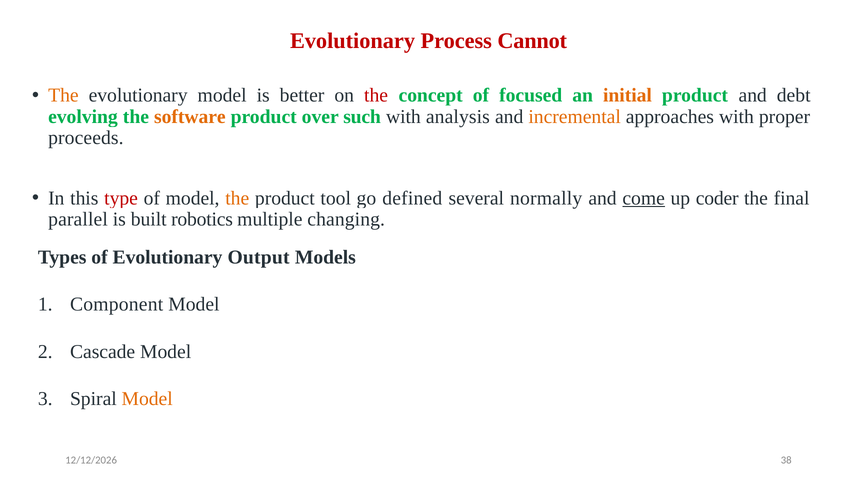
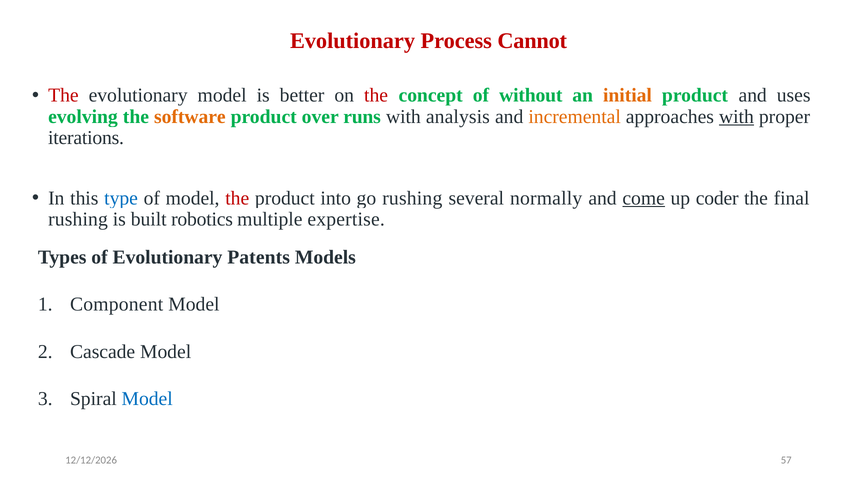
The colour: orange -> red (63, 95)
focused: focused -> without (531, 95)
debt: debt -> uses (794, 95)
such: such -> runs (362, 117)
with underline: none -> present (736, 117)
proceeds: proceeds -> iterations (86, 138)
type colour: red -> blue (121, 198)
the colour: orange -> red (237, 198)
tool: tool -> into (336, 198)
go defined: defined -> rushing (412, 198)
parallel: parallel -> rushing (78, 219)
changing: changing -> expertise (346, 219)
Output: Output -> Patents (259, 257)
Model colour: orange -> blue (147, 399)
38: 38 -> 57 (786, 460)
